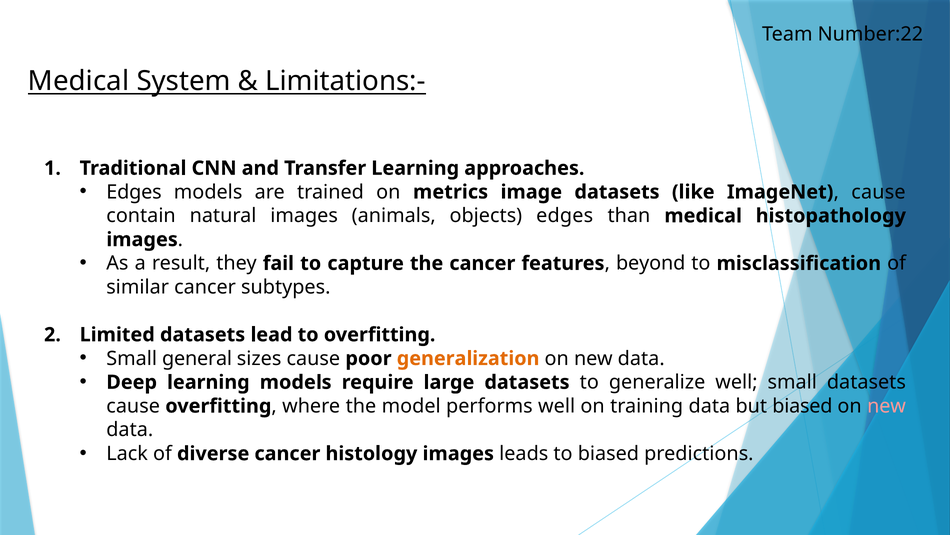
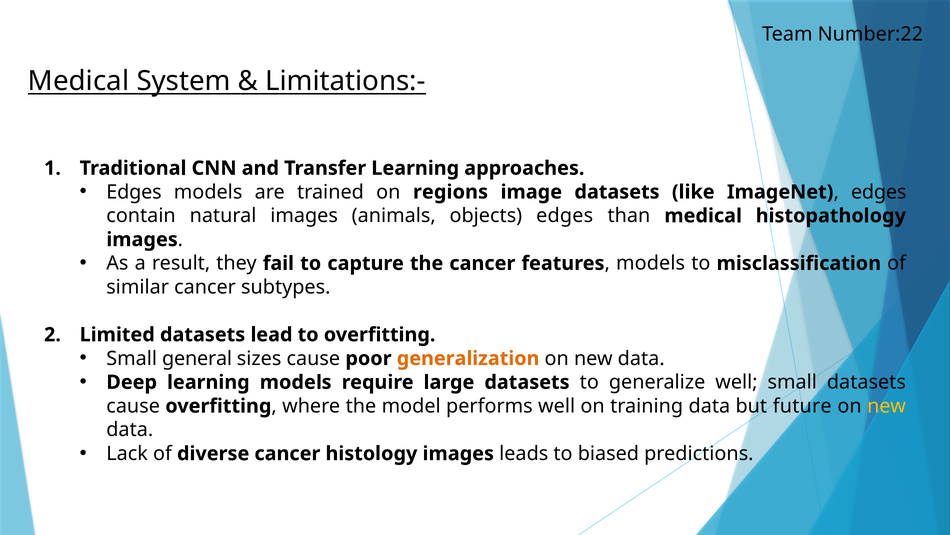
metrics: metrics -> regions (451, 192)
cause: cause -> edges (879, 192)
beyond: beyond -> models (651, 263)
but biased: biased -> future (802, 406)
new colour: pink -> yellow (887, 406)
